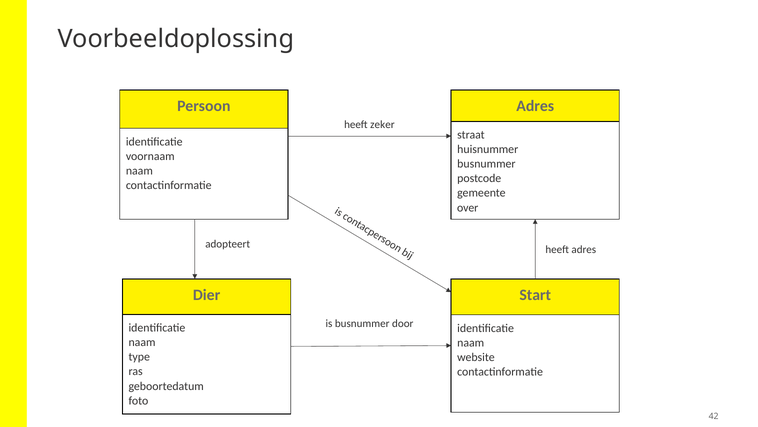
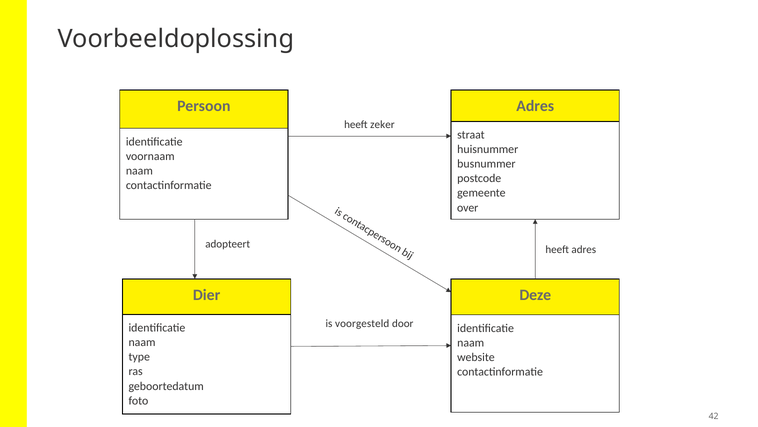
Start: Start -> Deze (535, 295)
is busnummer: busnummer -> voorgesteld (362, 323)
